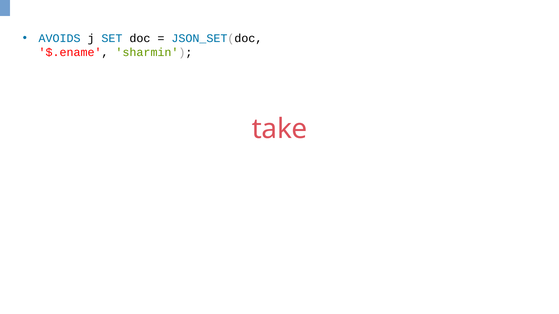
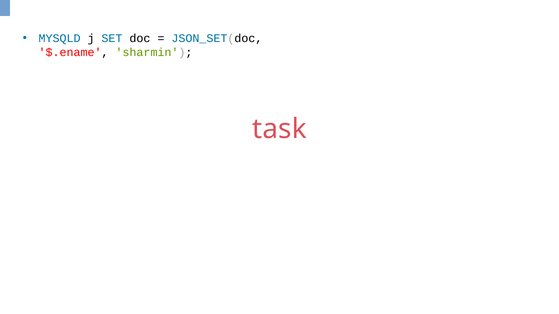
AVOIDS: AVOIDS -> MYSQLD (60, 38)
take: take -> task (279, 129)
